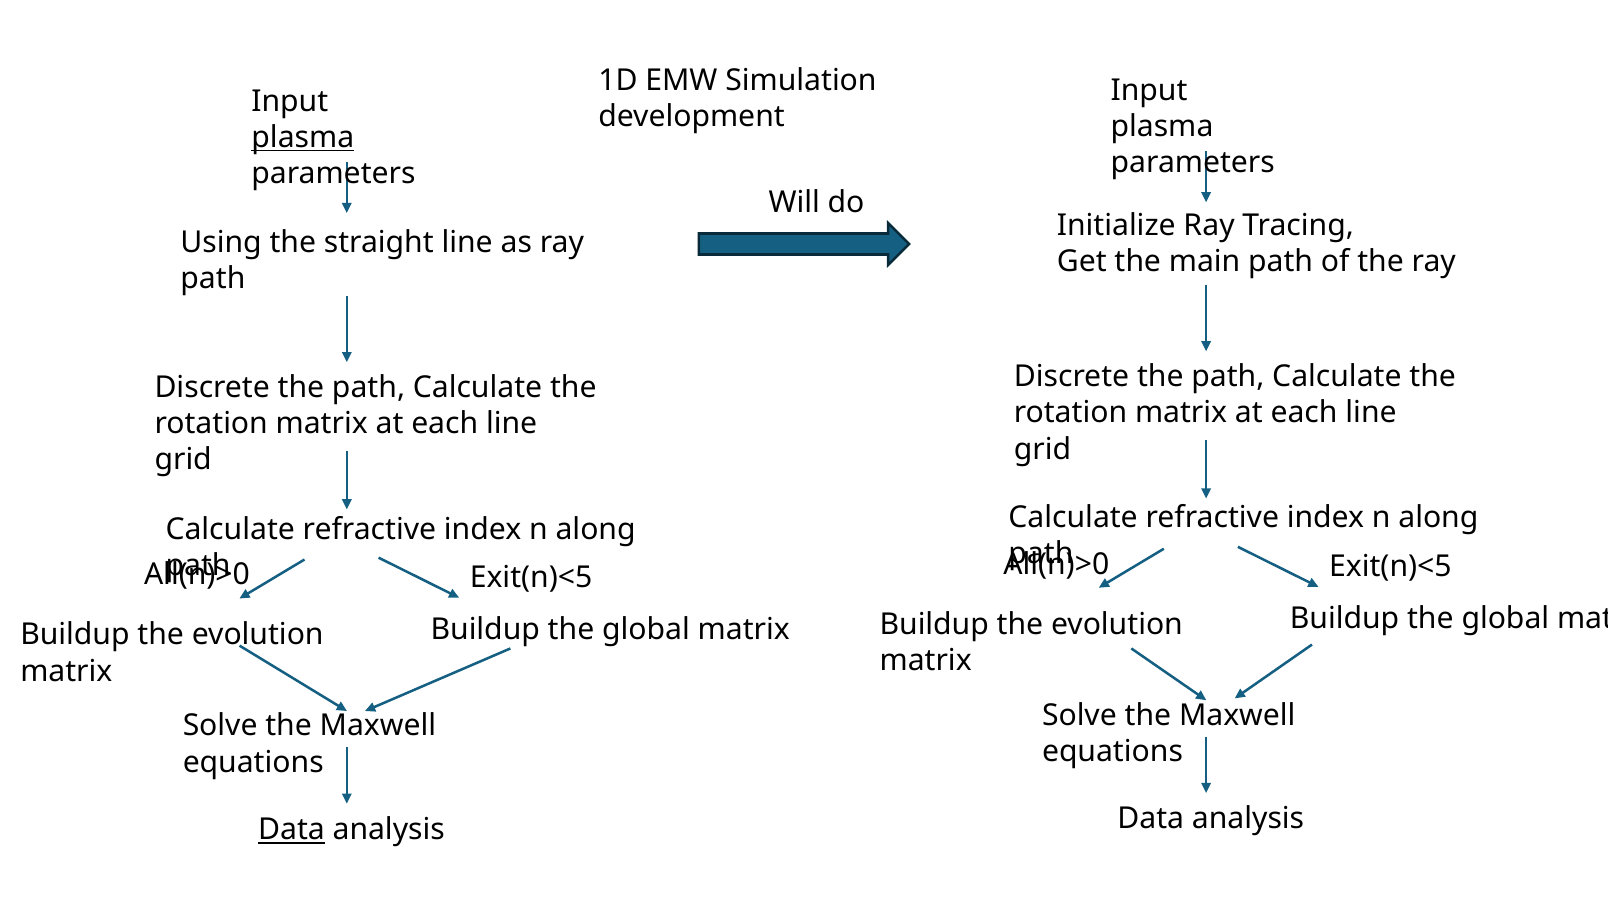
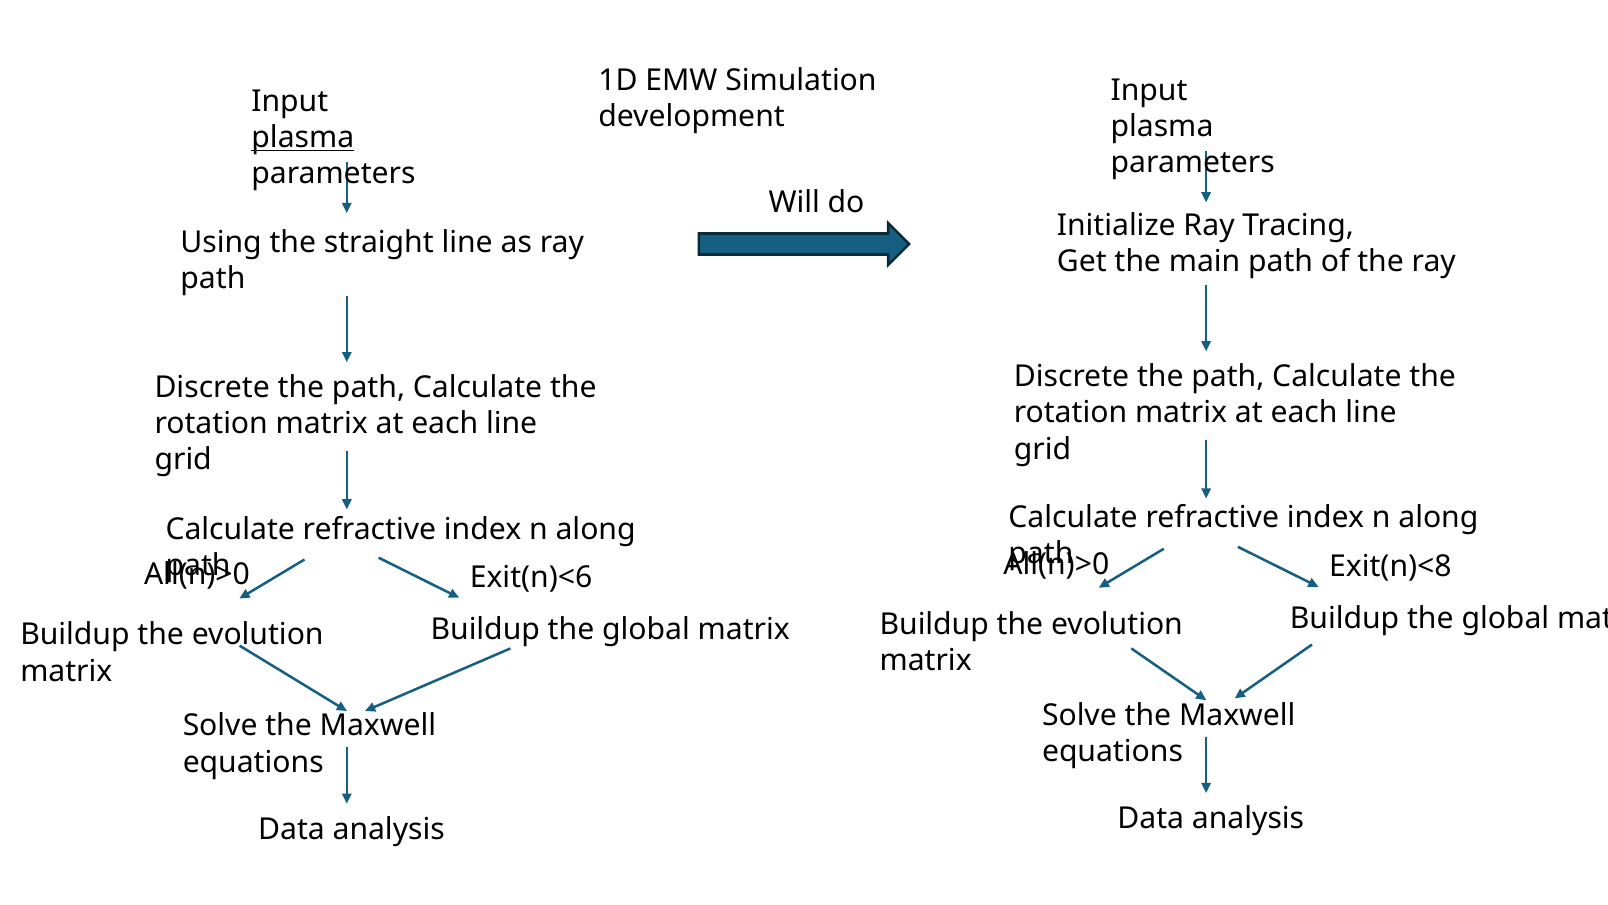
Exit(n)<5: Exit(n)<5 -> Exit(n)<8 (1390, 566)
Exit(n)<5: Exit(n)<5 -> Exit(n)<6 (531, 577)
Data underline: present -> none (291, 829)
